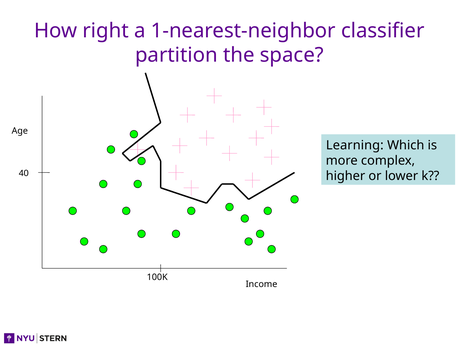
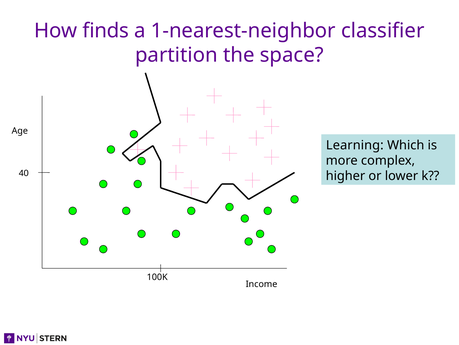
right: right -> finds (106, 31)
